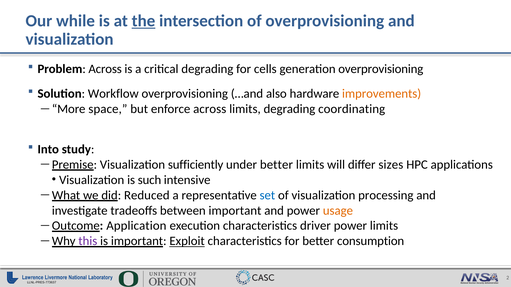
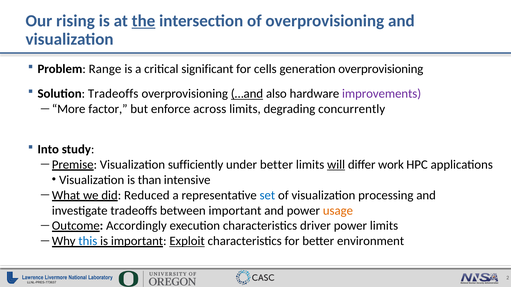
while: while -> rising (75, 21)
Problem Across: Across -> Range (105, 69)
critical degrading: degrading -> significant (207, 69)
Solution Workflow: Workflow -> Tradeoffs (113, 94)
…and underline: none -> present (247, 94)
improvements colour: orange -> purple (382, 94)
space: space -> factor (108, 109)
coordinating: coordinating -> concurrently (352, 109)
will underline: none -> present (336, 165)
sizes: sizes -> work (391, 165)
such: such -> than (150, 180)
Application: Application -> Accordingly (136, 226)
this colour: purple -> blue (88, 241)
consumption: consumption -> environment (371, 241)
